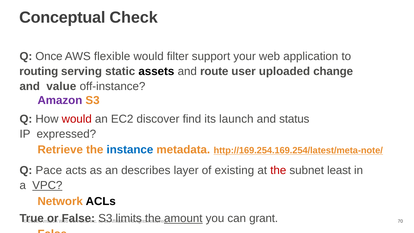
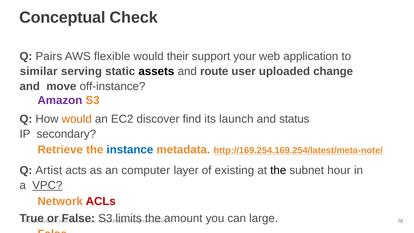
Once: Once -> Pairs (49, 56)
filter: filter -> their (178, 56)
routing: routing -> similar (39, 71)
value: value -> move (61, 86)
would colour: red -> orange (77, 119)
expressed: expressed -> secondary (66, 134)
Pace: Pace -> Artist (49, 170)
describes: describes -> computer (146, 170)
the colour: red -> black (278, 170)
least: least -> hour (339, 170)
ACLs colour: black -> red (101, 201)
amount underline: present -> none (183, 218)
grant: grant -> large (264, 218)
